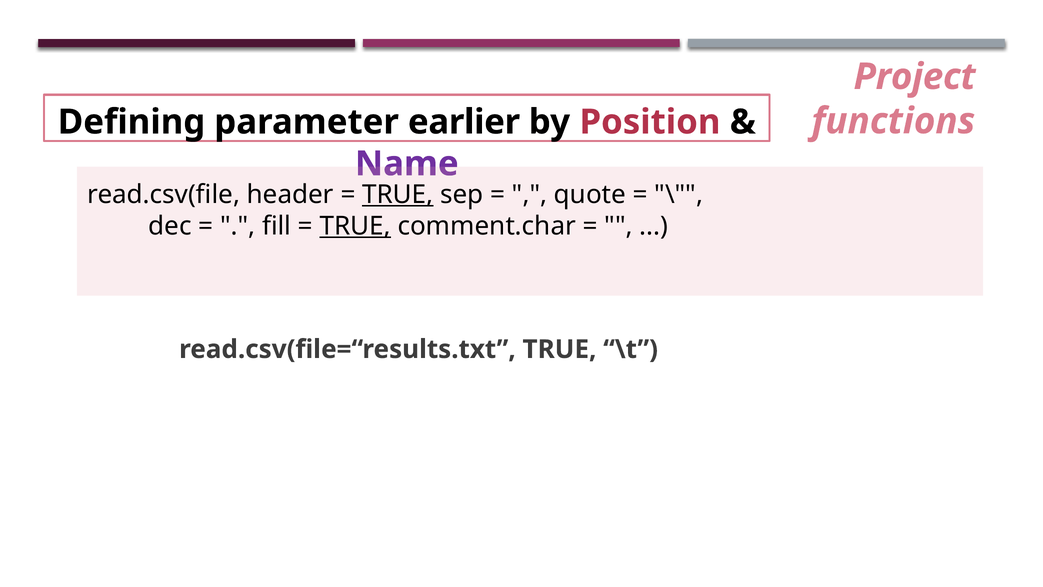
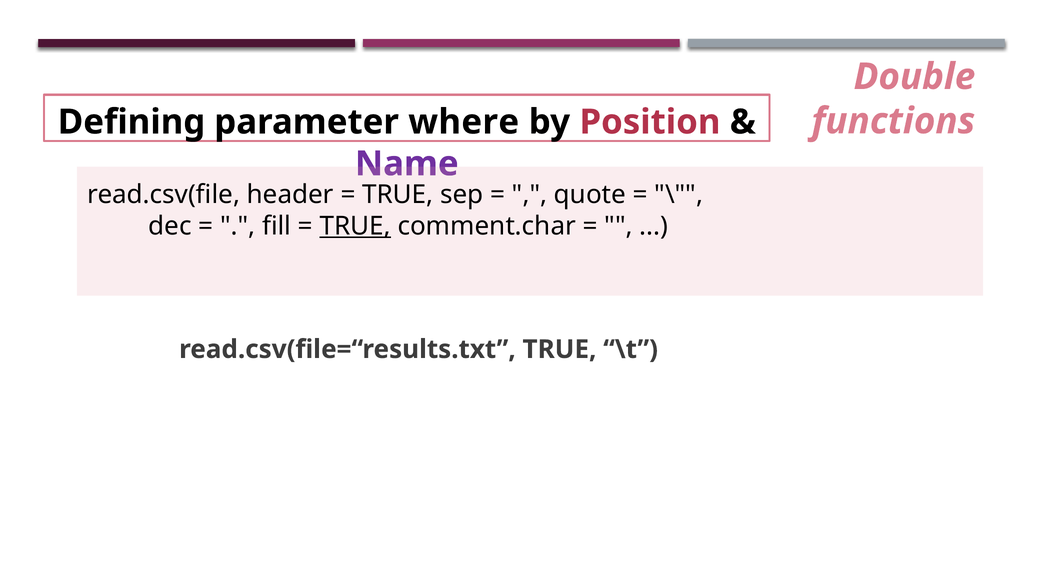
Project: Project -> Double (914, 77)
earlier: earlier -> where (464, 122)
TRUE underline: present -> none (398, 195)
